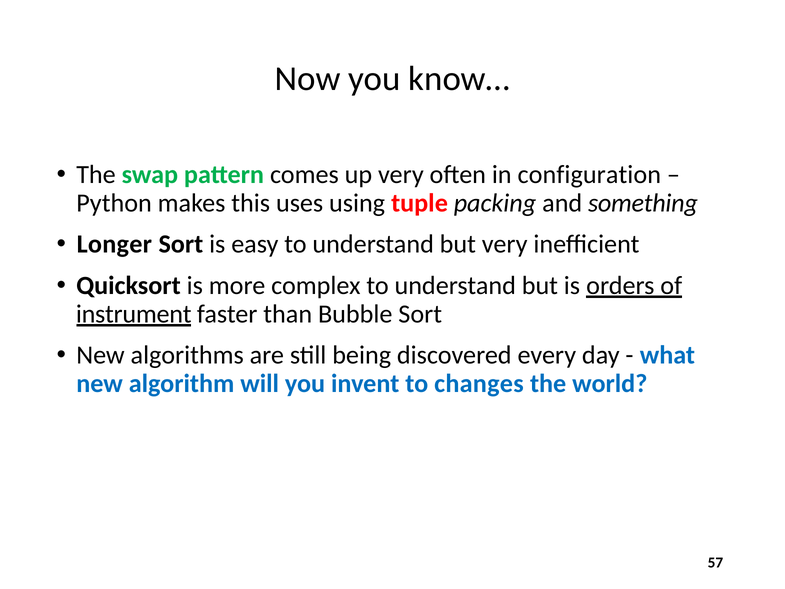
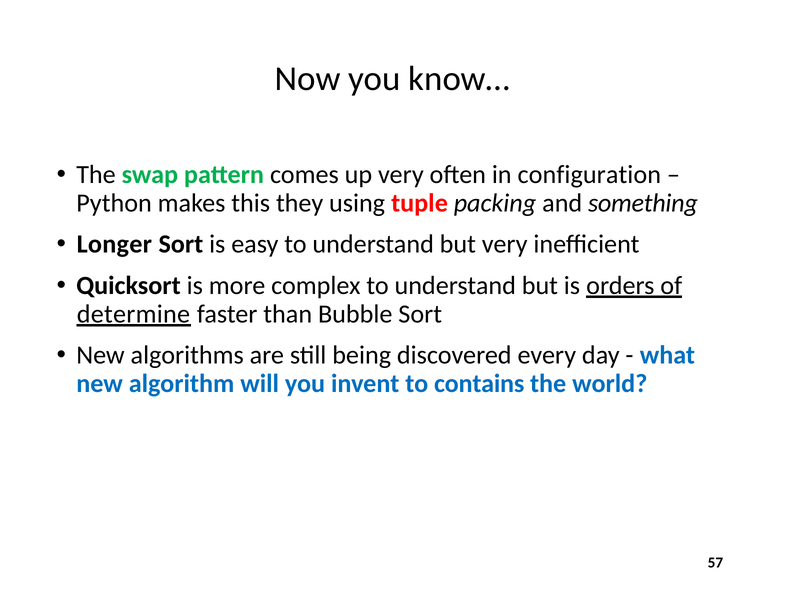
uses: uses -> they (300, 203)
instrument: instrument -> determine (133, 314)
changes: changes -> contains (479, 383)
